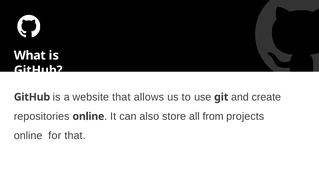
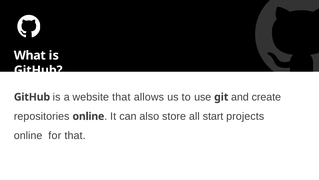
from: from -> start (213, 116)
